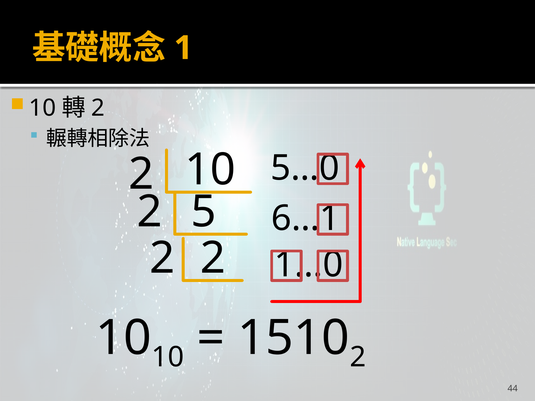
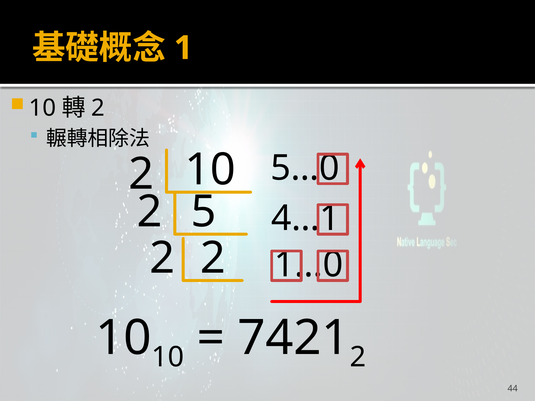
6…1: 6…1 -> 4…1 (306, 219)
1510: 1510 -> 7421 (294, 338)
